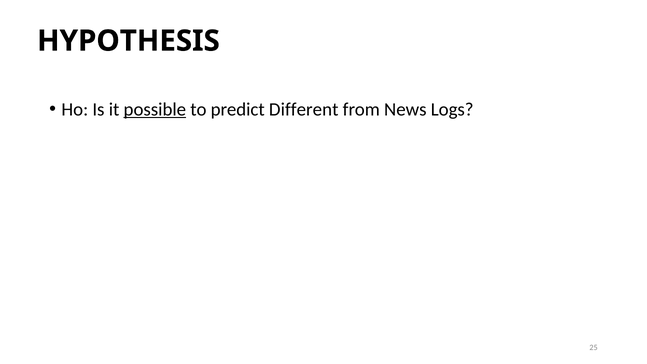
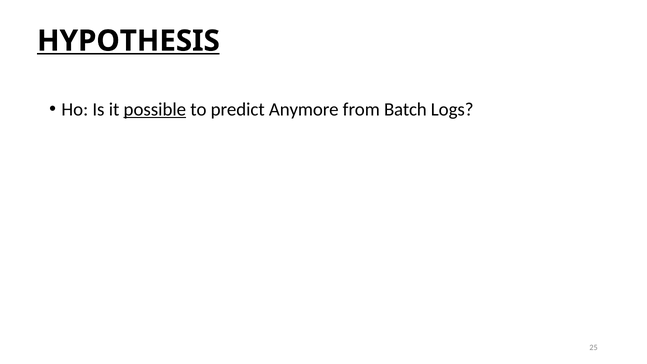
HYPOTHESIS underline: none -> present (128, 41)
Different: Different -> Anymore (304, 109)
News: News -> Batch (405, 109)
